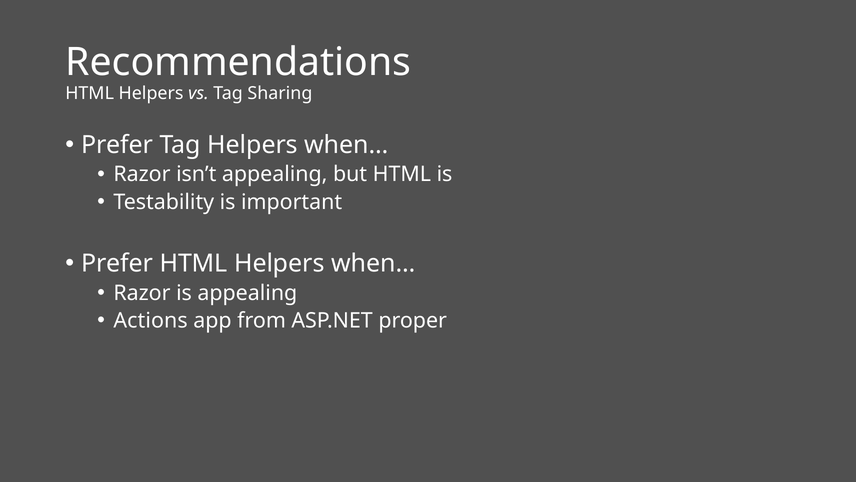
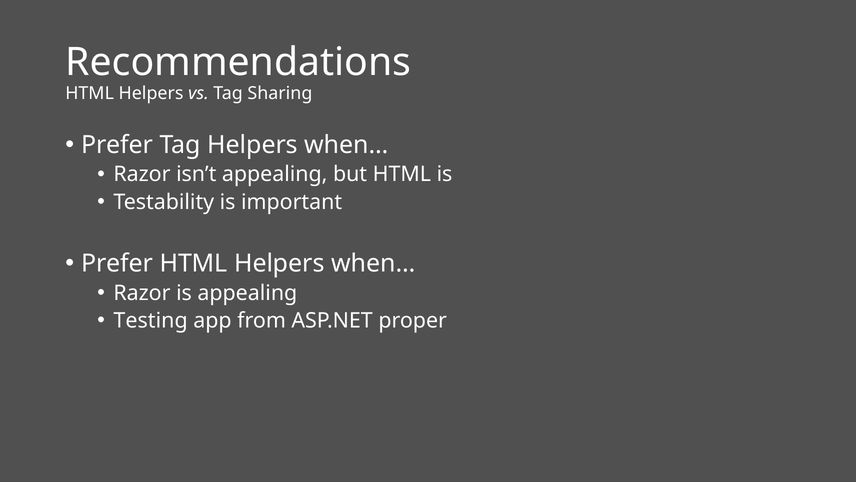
Actions: Actions -> Testing (151, 320)
